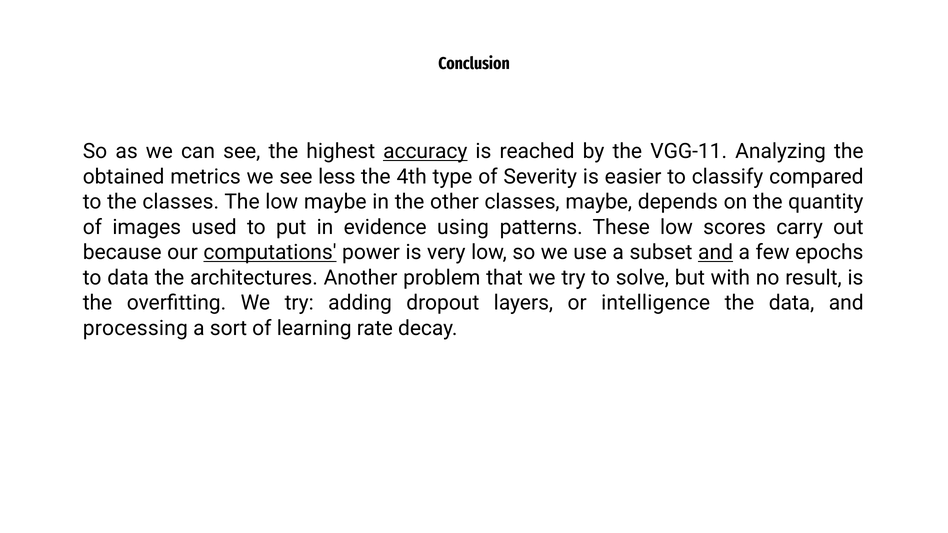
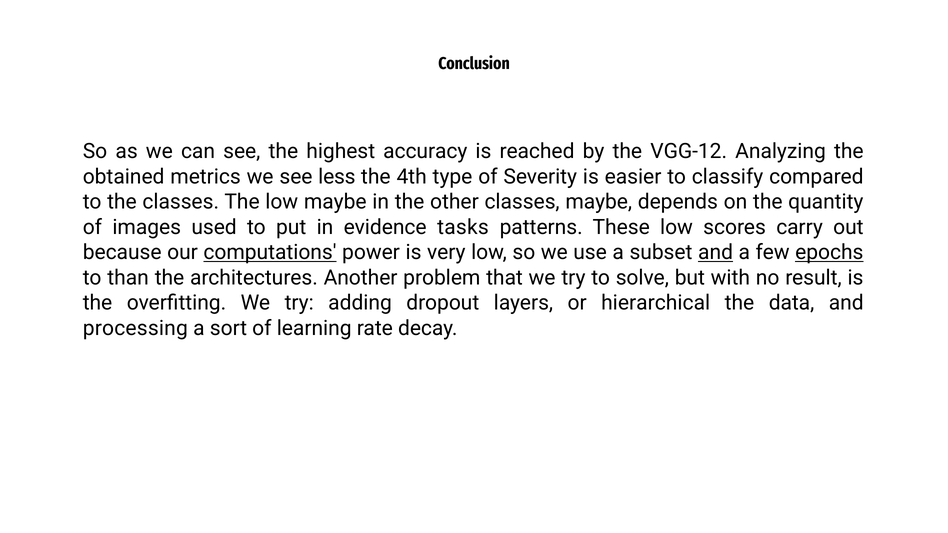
accuracy underline: present -> none (425, 151)
VGG-11: VGG-11 -> VGG-12 (689, 151)
using: using -> tasks (463, 227)
epochs underline: none -> present (829, 253)
to data: data -> than (128, 278)
intelligence: intelligence -> hierarchical (656, 303)
